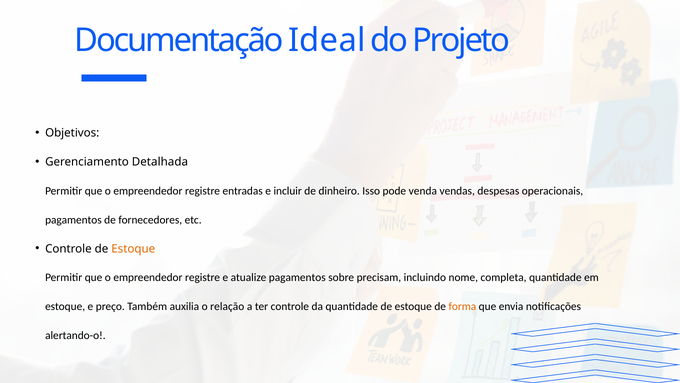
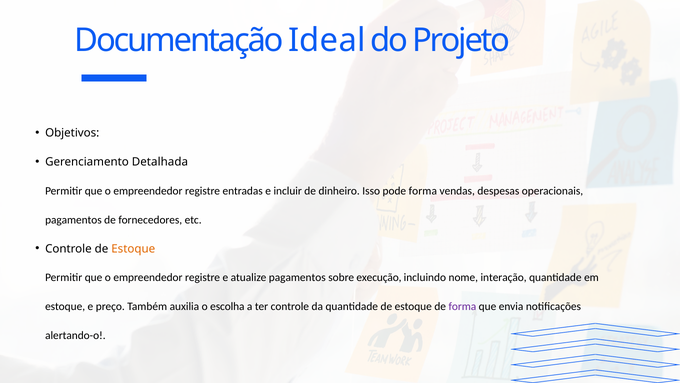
pode venda: venda -> forma (423, 191)
precisam: precisam -> execução (379, 277)
completa: completa -> interação (504, 277)
relação: relação -> escolha (227, 306)
forma colour: orange -> purple (462, 306)
